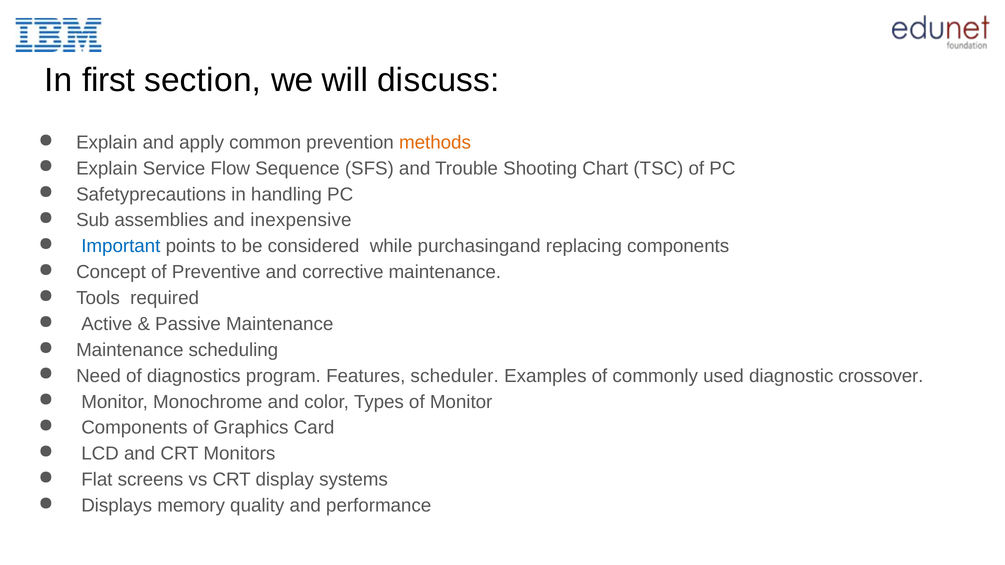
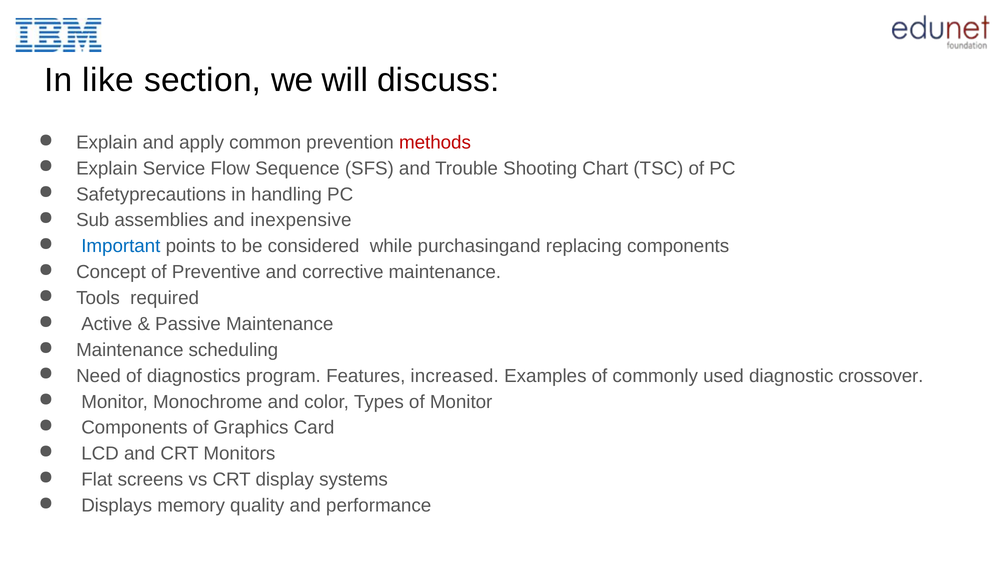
first: first -> like (108, 80)
methods colour: orange -> red (435, 143)
scheduler: scheduler -> increased (455, 376)
